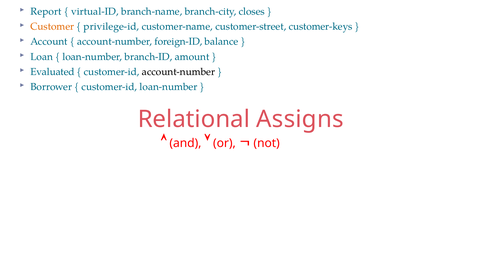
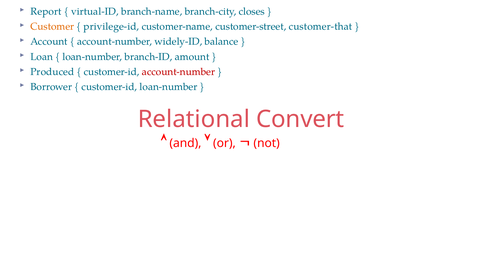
customer-keys: customer-keys -> customer-that (320, 27)
foreign-ID: foreign-ID -> widely-ID (178, 42)
Evaluated: Evaluated -> Produced (52, 72)
account-number colour: black -> red (179, 72)
Assigns: Assigns -> Convert (300, 119)
